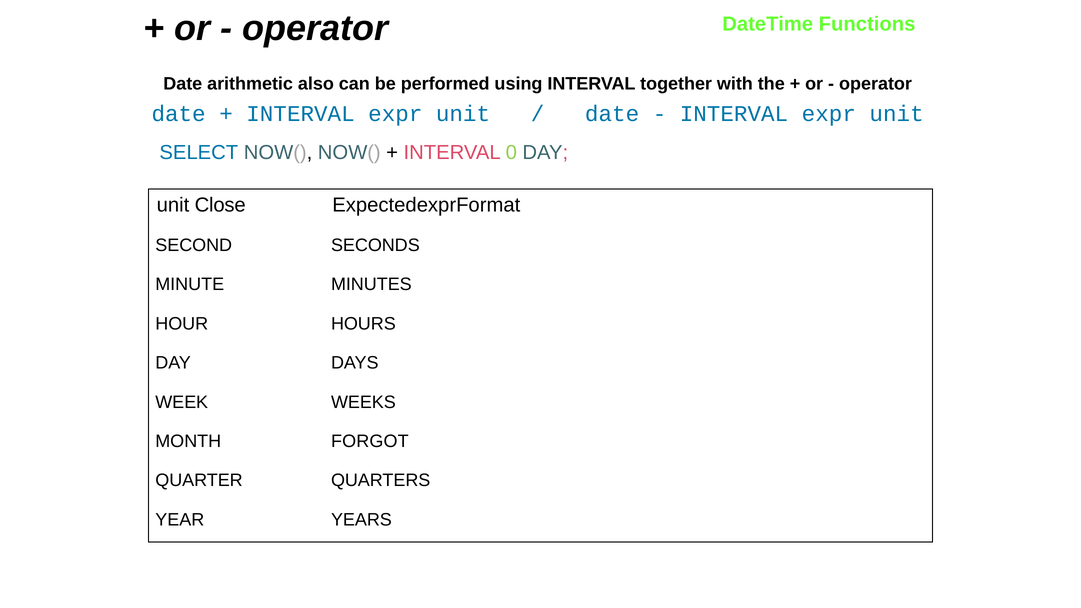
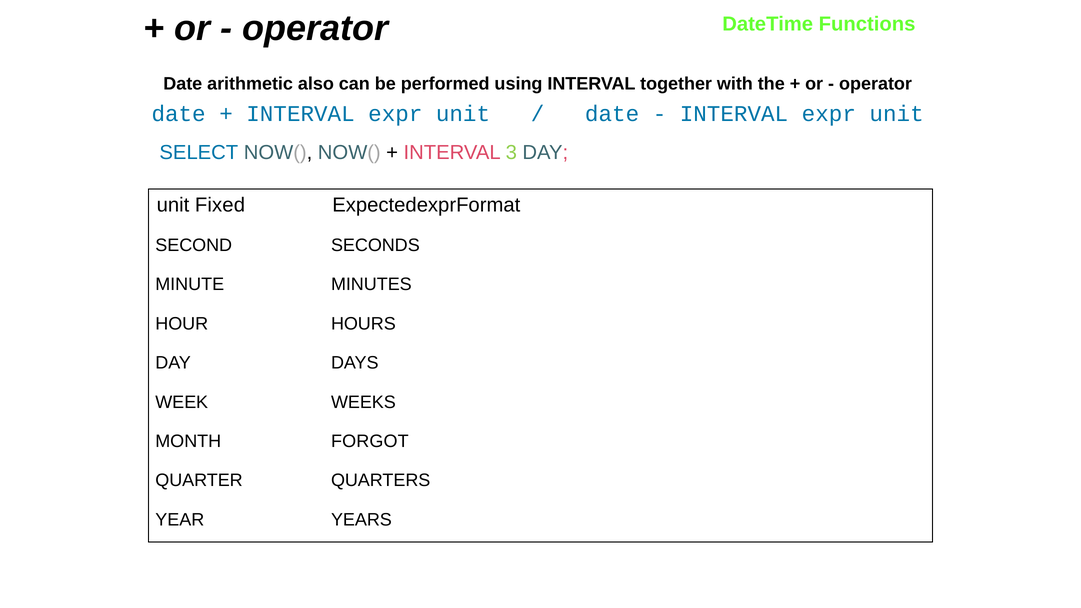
0: 0 -> 3 (511, 153)
Close: Close -> Fixed (220, 205)
